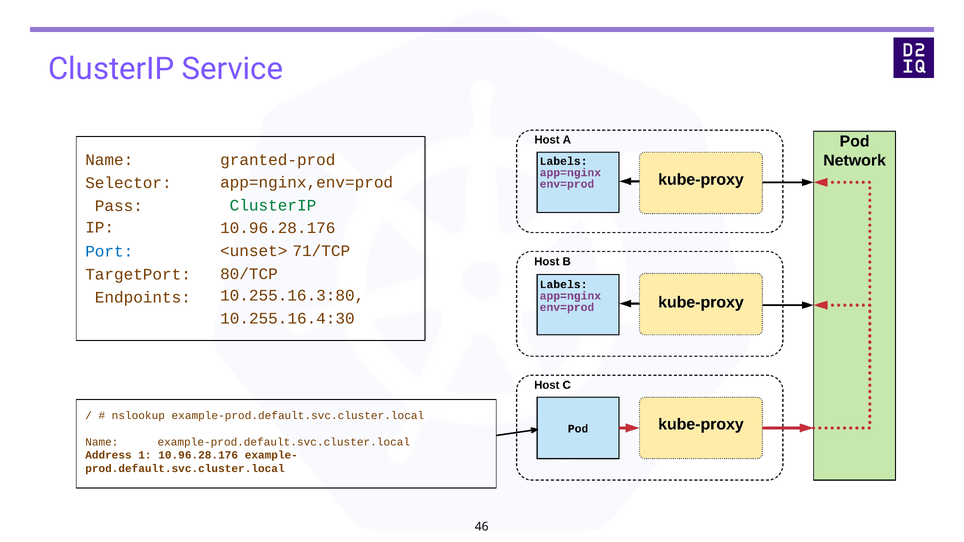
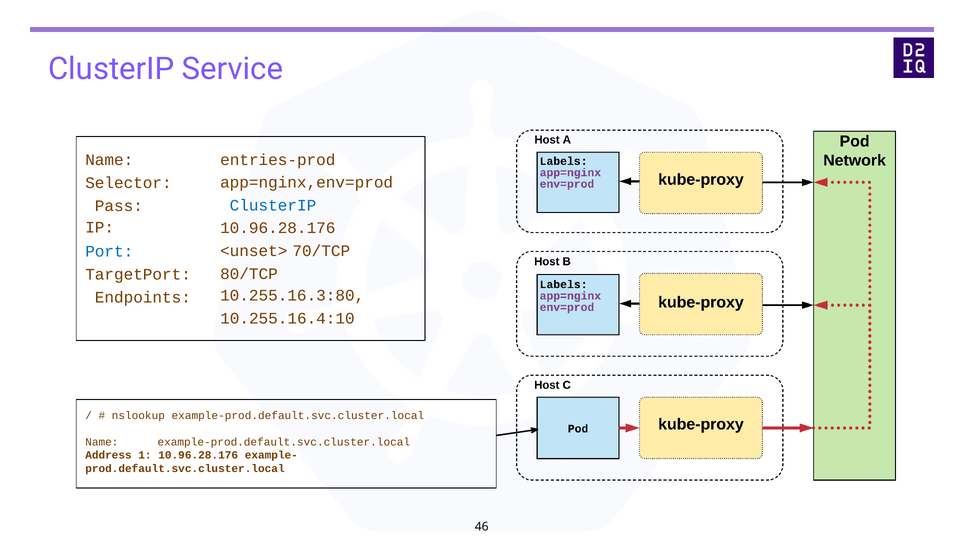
granted-prod: granted-prod -> entries-prod (278, 160)
ClusterIP colour: green -> blue (273, 205)
71/TCP: 71/TCP -> 70/TCP (321, 251)
10.255.16.4:30: 10.255.16.4:30 -> 10.255.16.4:10 (287, 319)
